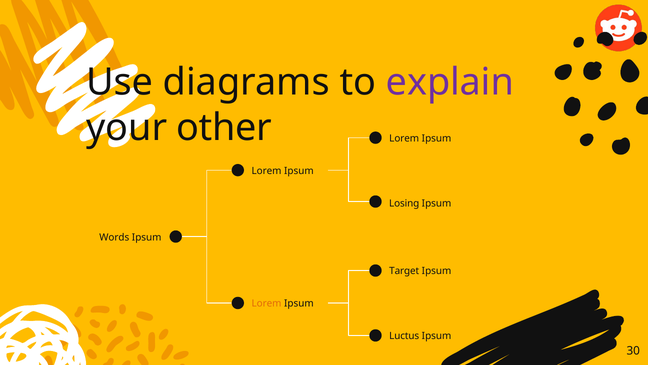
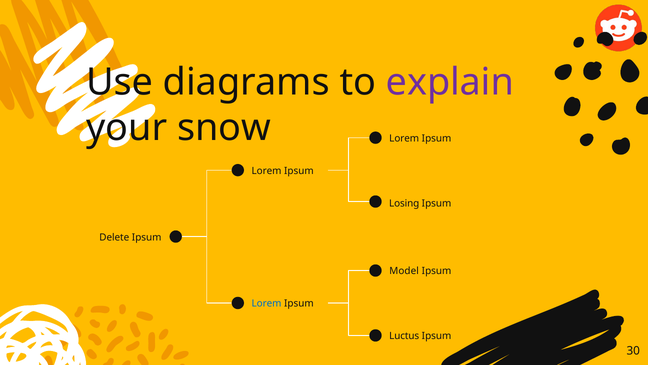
other: other -> snow (224, 128)
Words: Words -> Delete (114, 237)
Target: Target -> Model (404, 271)
Lorem colour: orange -> blue (267, 303)
